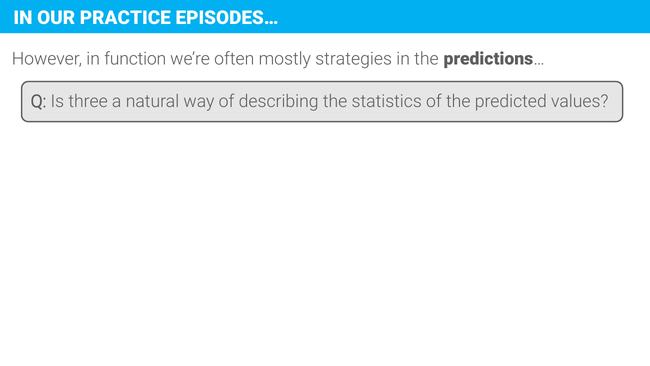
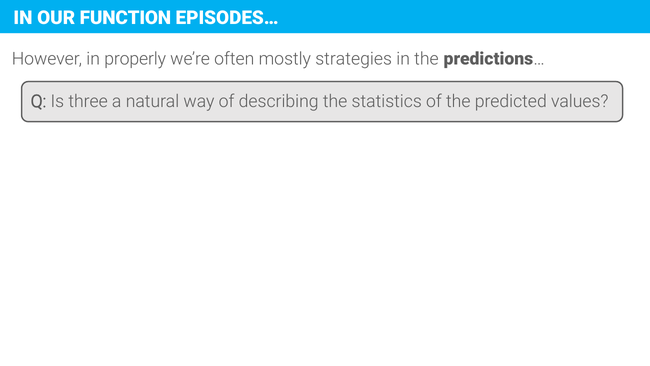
PRACTICE: PRACTICE -> FUNCTION (125, 18)
function: function -> properly (135, 59)
